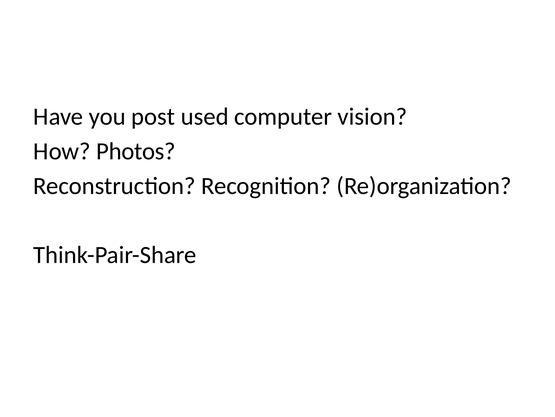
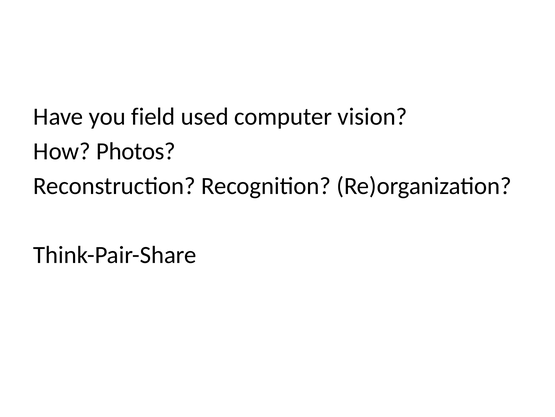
post: post -> field (153, 116)
